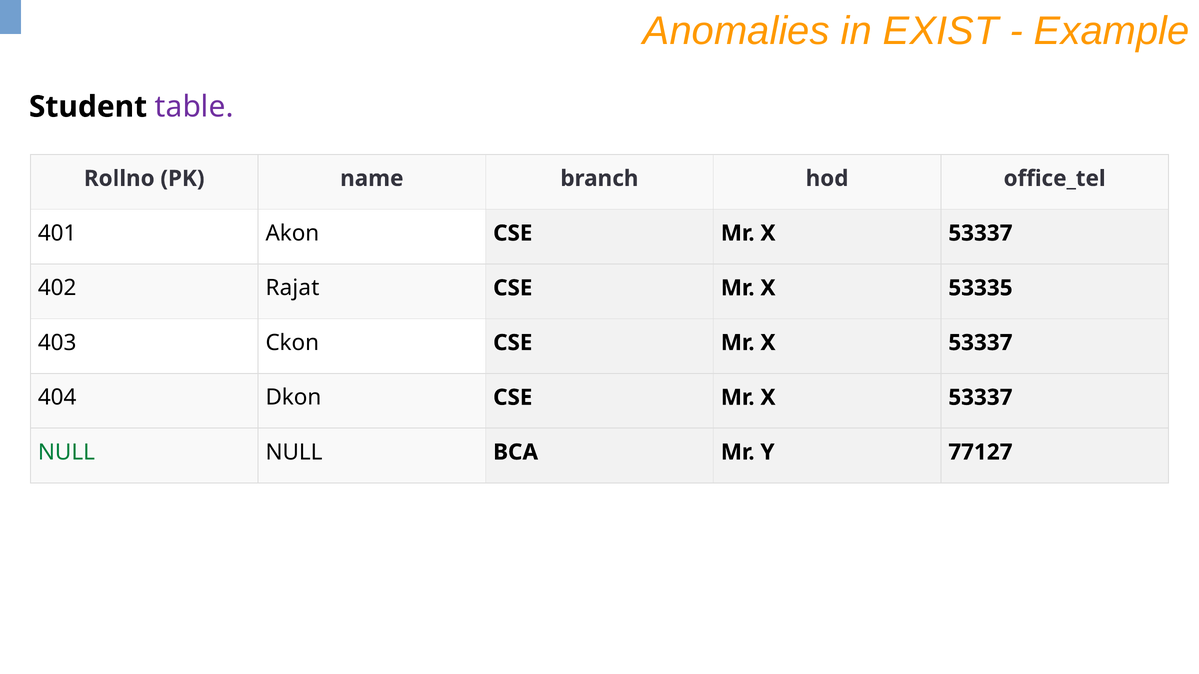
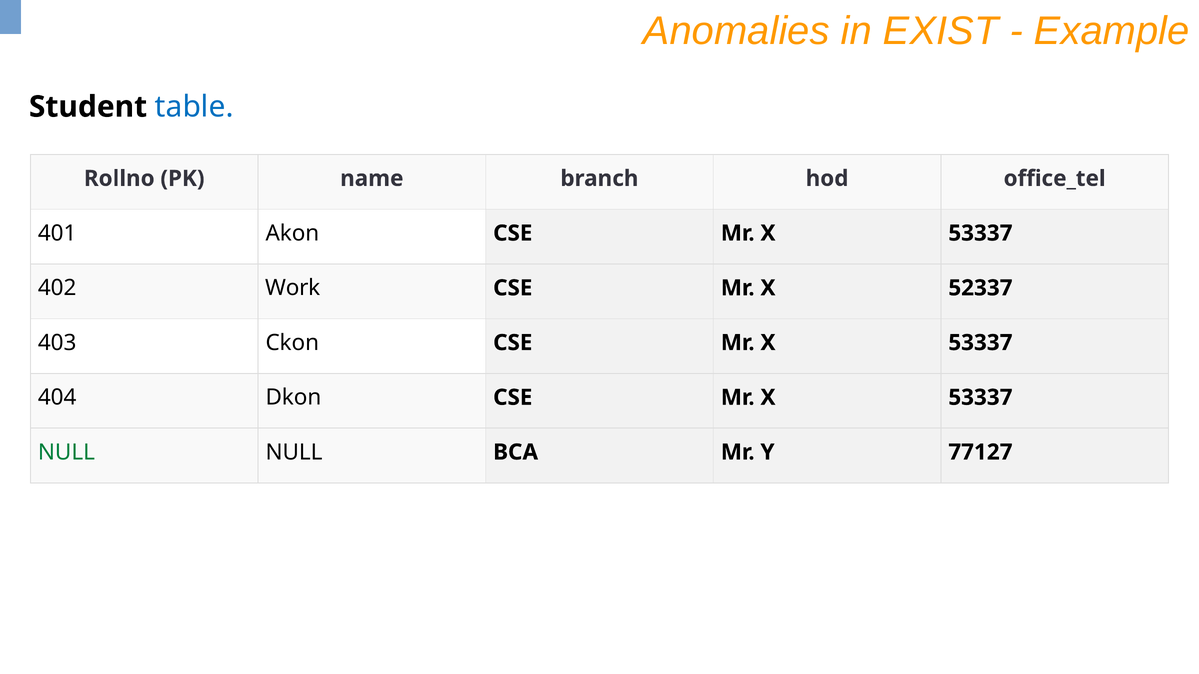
table colour: purple -> blue (194, 107)
Rajat: Rajat -> Work (293, 288)
53335: 53335 -> 52337 (980, 288)
